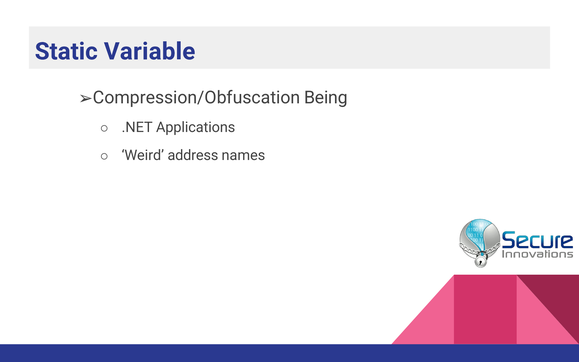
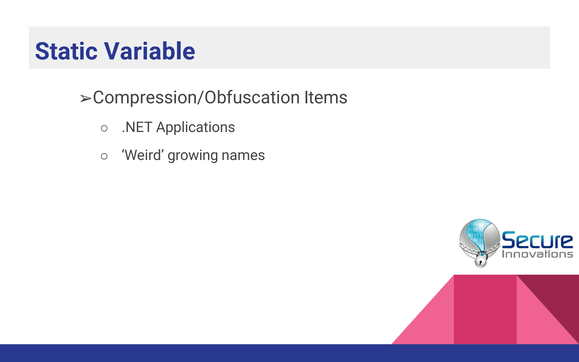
Being: Being -> Items (326, 98)
address: address -> growing (193, 155)
